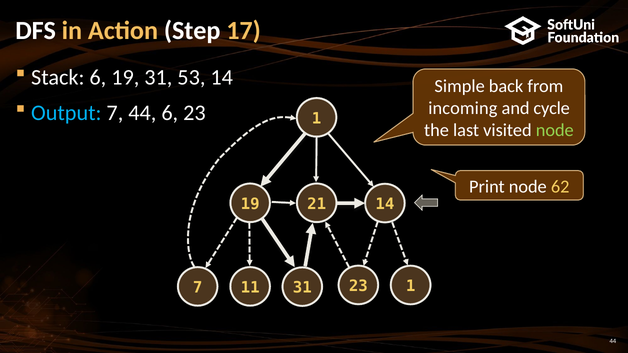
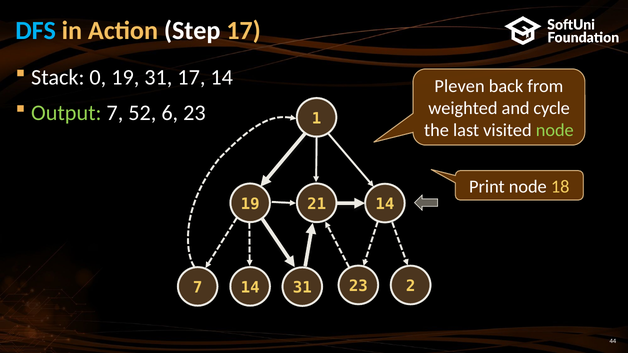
DFS colour: white -> light blue (36, 31)
Stack 6: 6 -> 0 (98, 77)
31 53: 53 -> 17 (191, 77)
Simple: Simple -> Pleven (460, 86)
incoming: incoming -> weighted (463, 108)
Output colour: light blue -> light green (66, 113)
7 44: 44 -> 52 (142, 113)
62: 62 -> 18 (560, 187)
7 11: 11 -> 14 (250, 288)
31 1: 1 -> 2 (411, 286)
